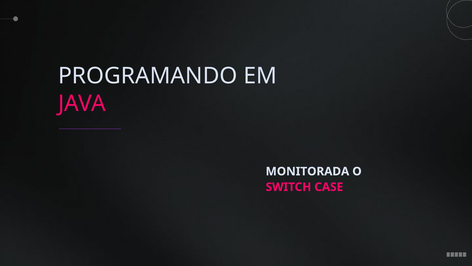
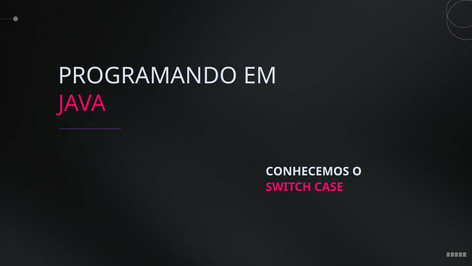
MONITORADA: MONITORADA -> CONHECEMOS (307, 171)
